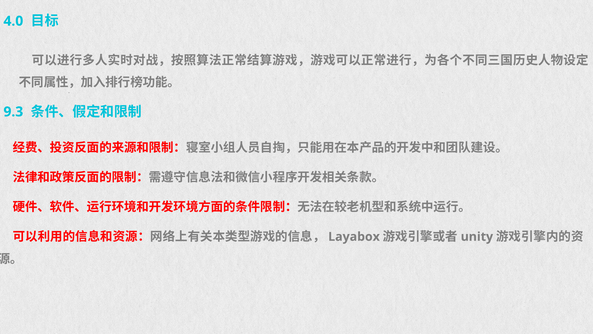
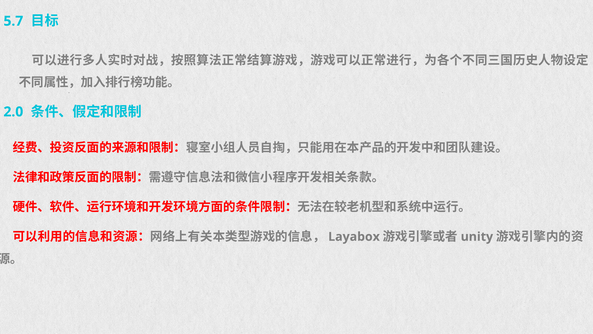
4.0: 4.0 -> 5.7 (13, 21)
9.3: 9.3 -> 2.0 (13, 112)
